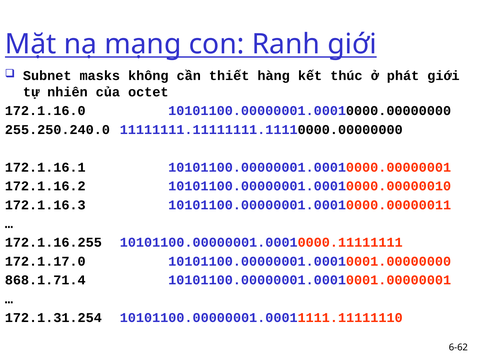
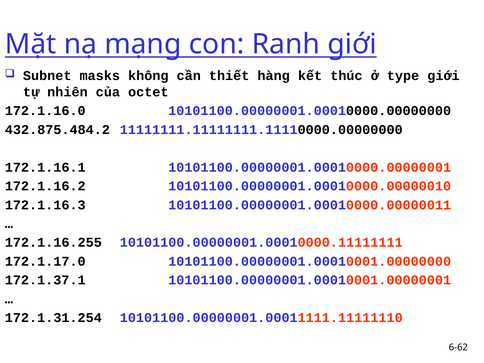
phát: phát -> type (403, 76)
255.250.240.0: 255.250.240.0 -> 432.875.484.2 (57, 130)
868.1.71.4: 868.1.71.4 -> 172.1.37.1 (45, 280)
